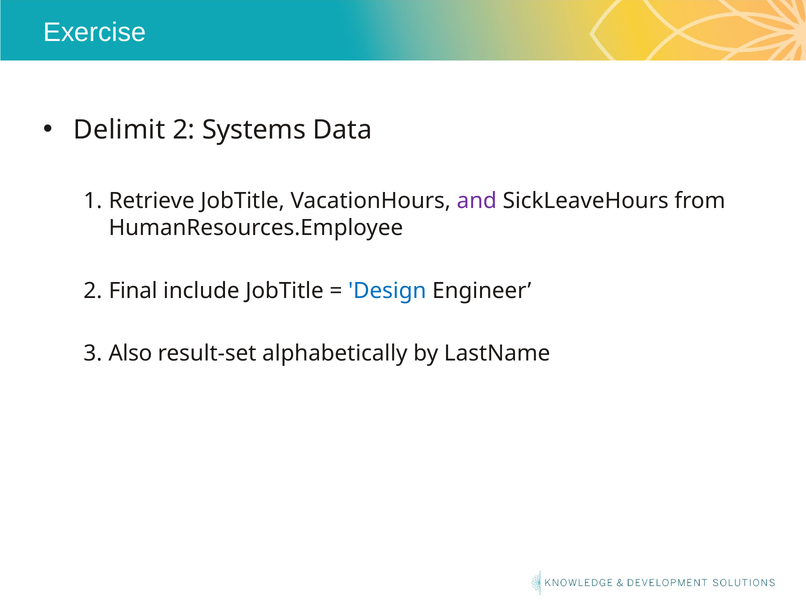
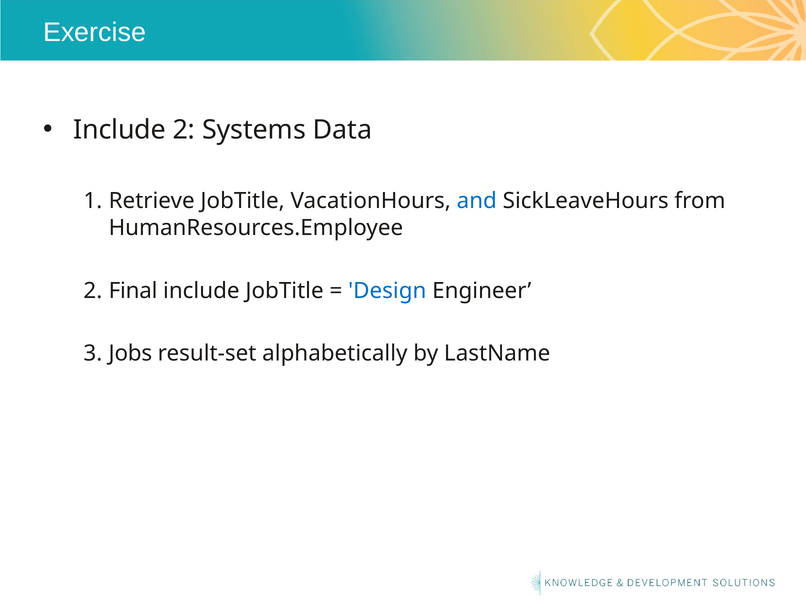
Delimit: Delimit -> Include (120, 130)
and colour: purple -> blue (477, 201)
Also: Also -> Jobs (130, 354)
